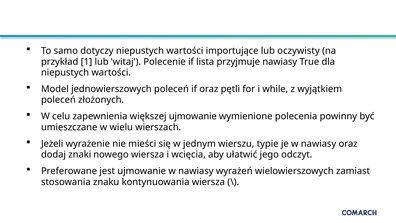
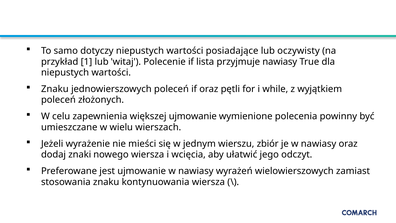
importujące: importujące -> posiadające (232, 51)
Model: Model -> Znaku (55, 89)
typie: typie -> zbiór (268, 144)
